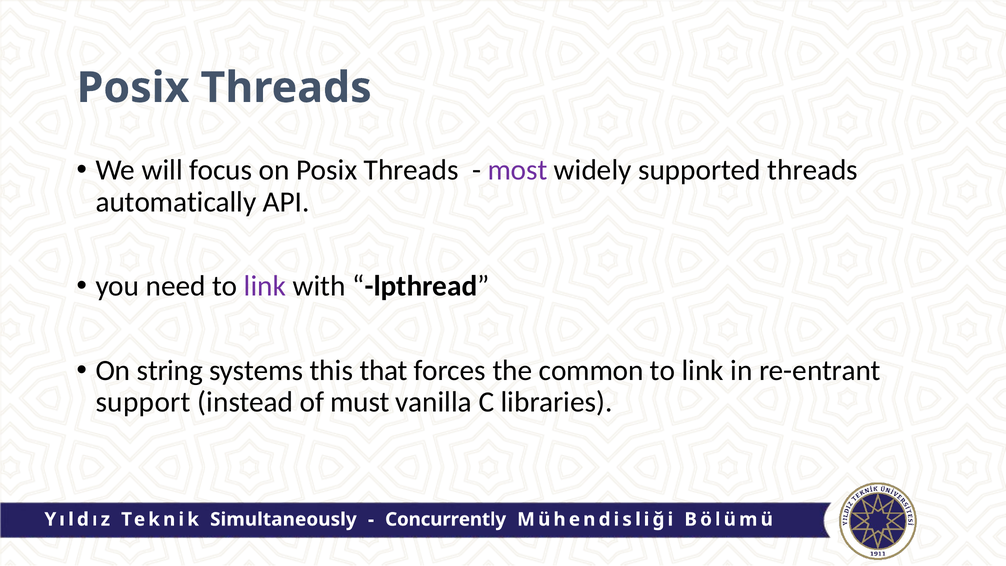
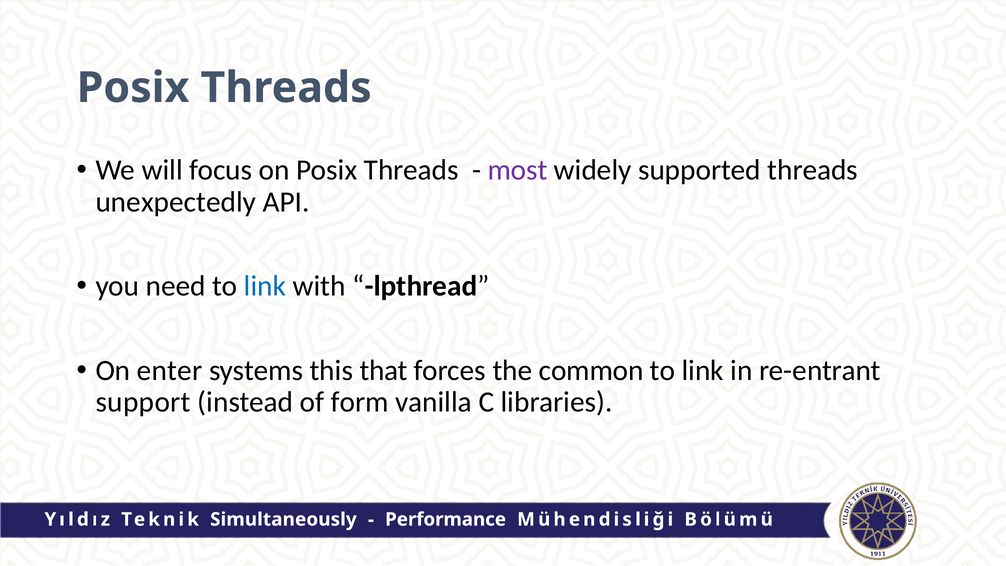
automatically: automatically -> unexpectedly (176, 202)
link colour: purple -> blue (265, 286)
string: string -> enter (170, 371)
must: must -> form (360, 402)
Concurrently: Concurrently -> Performance (446, 519)
